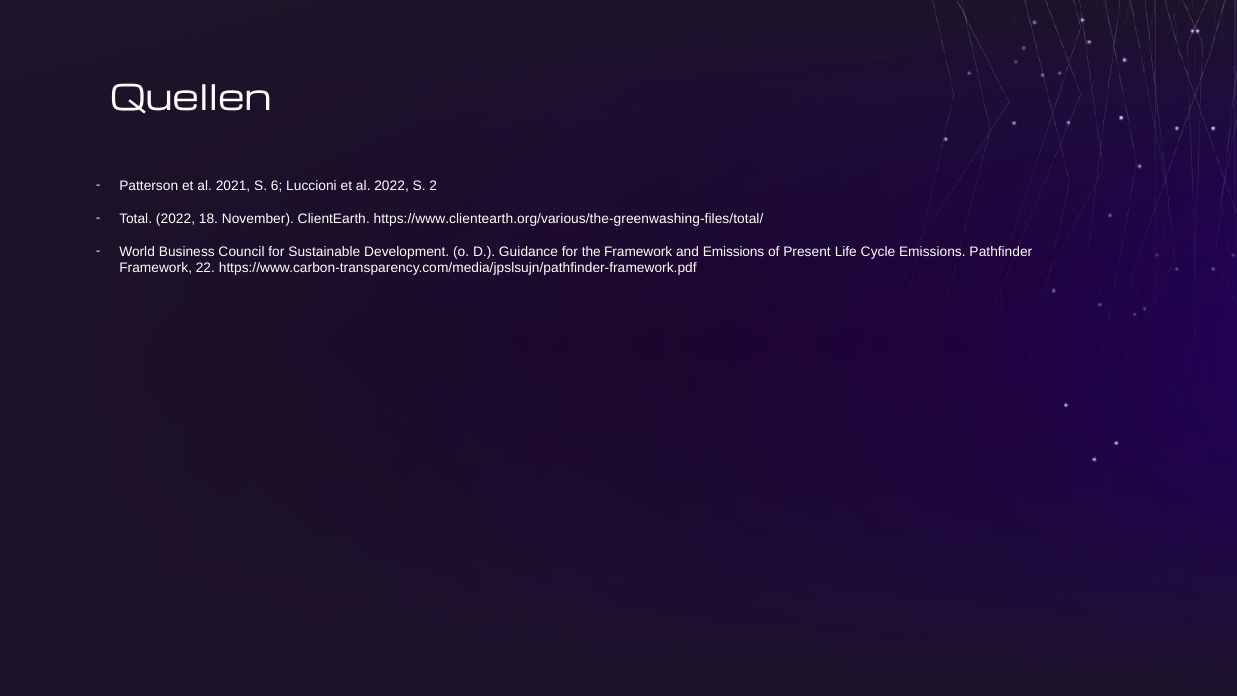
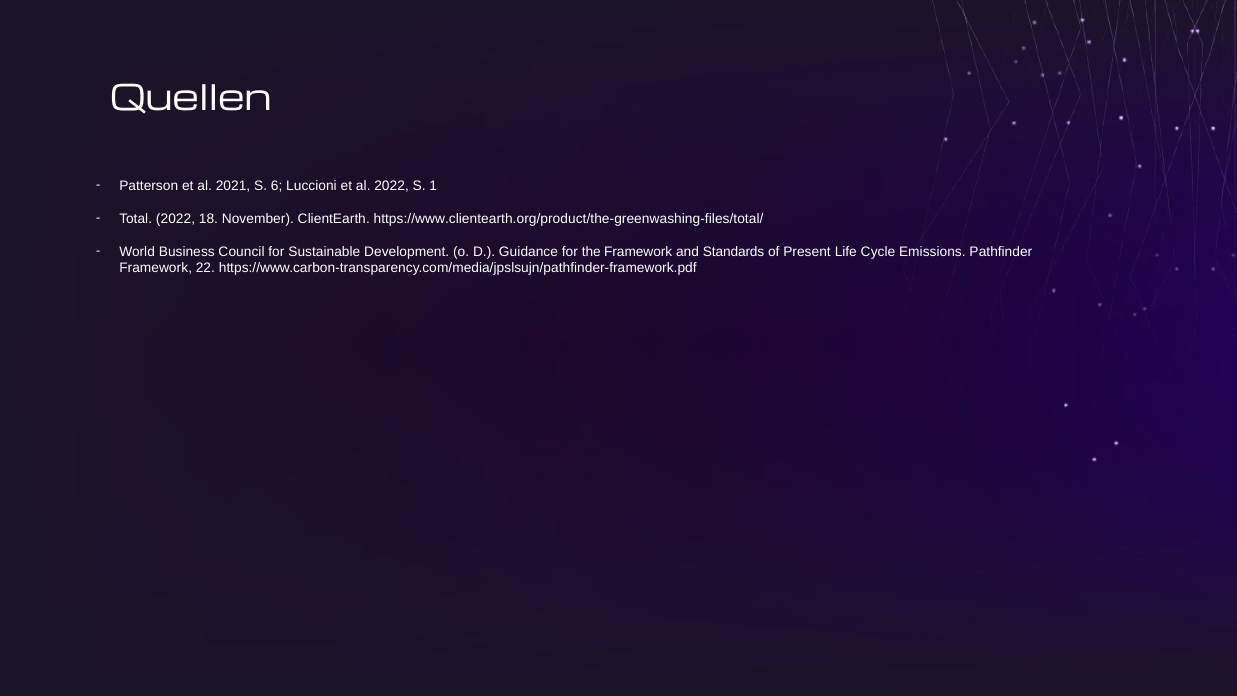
2: 2 -> 1 (433, 186)
https://www.clientearth.org/various/the-greenwashing-files/total/: https://www.clientearth.org/various/the-greenwashing-files/total/ -> https://www.clientearth.org/product/the-greenwashing-files/total/ (569, 219)
and Emissions: Emissions -> Standards (734, 252)
